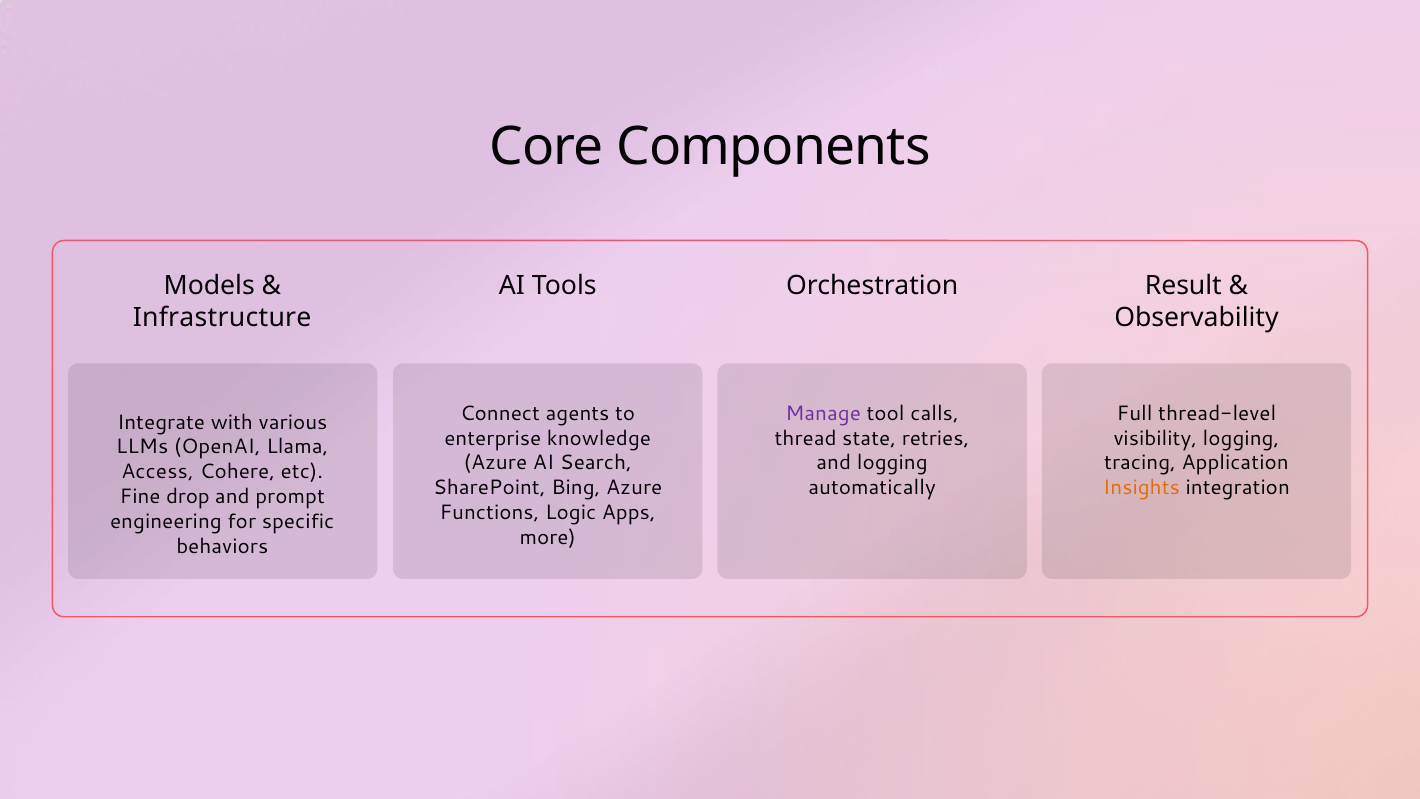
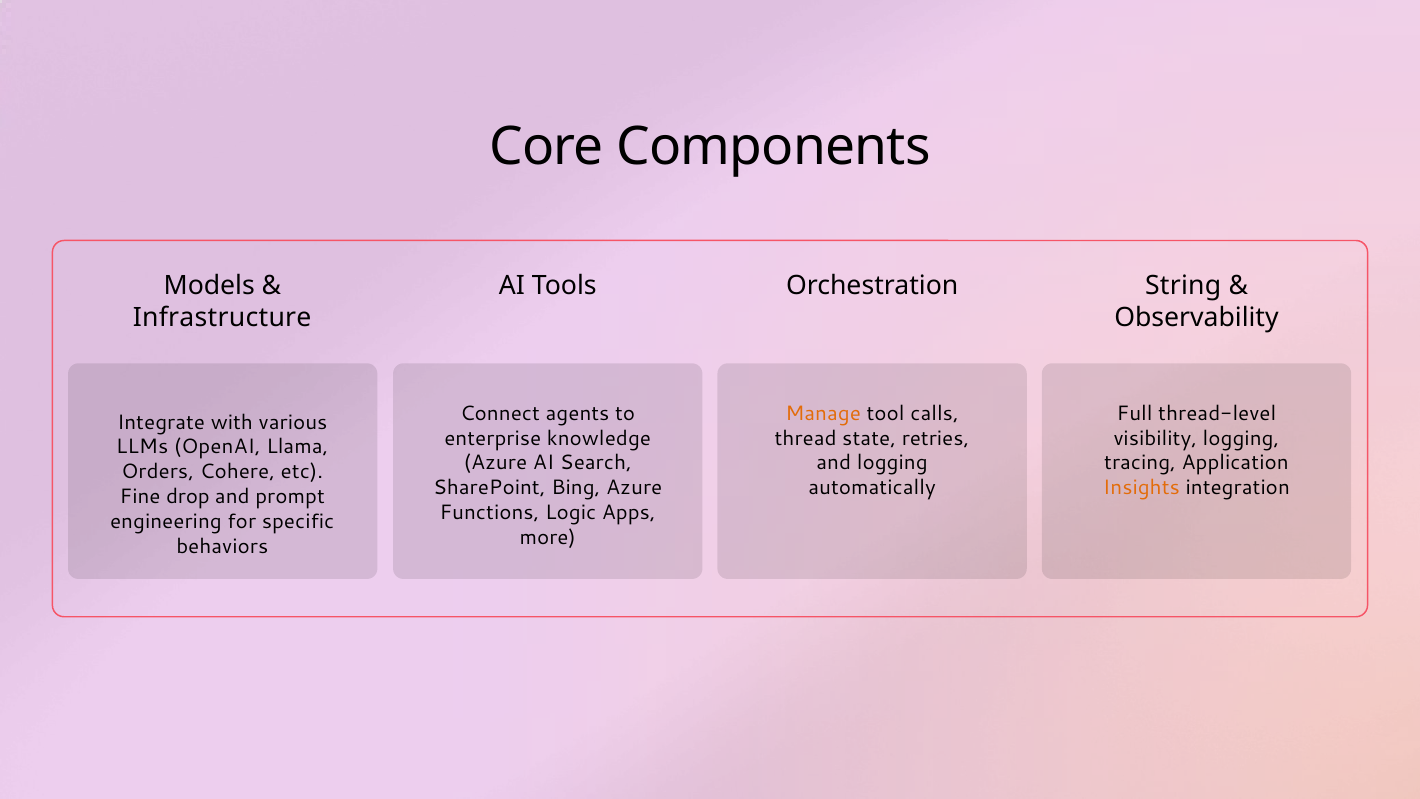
Result: Result -> String (1183, 286)
Manage colour: purple -> orange (823, 413)
Access: Access -> Orders (158, 472)
